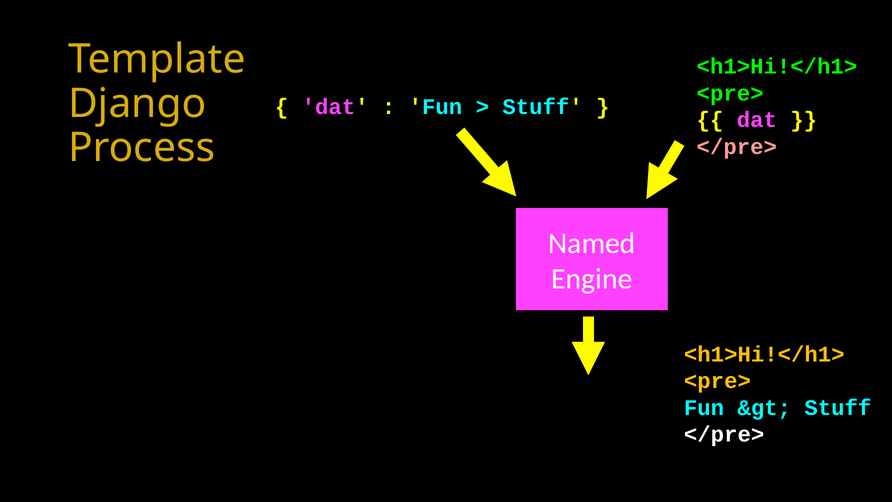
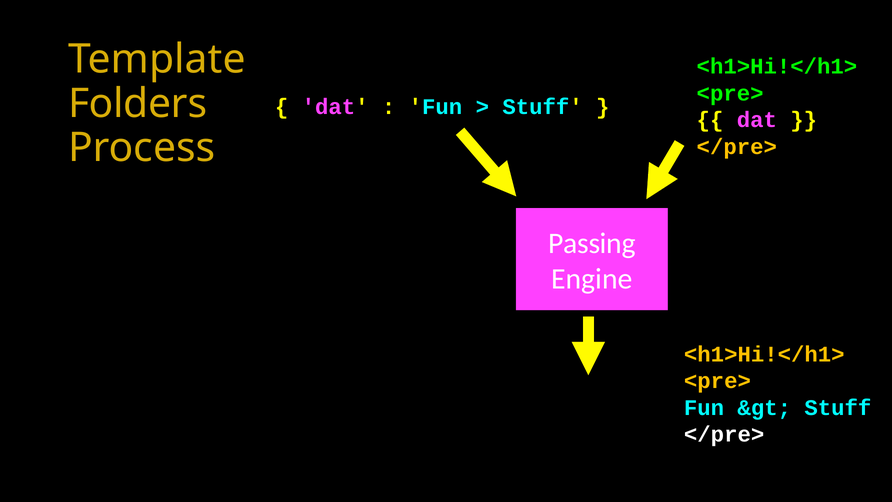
Django: Django -> Folders (138, 104)
</pre> colour: pink -> yellow (737, 147)
Named: Named -> Passing (592, 243)
